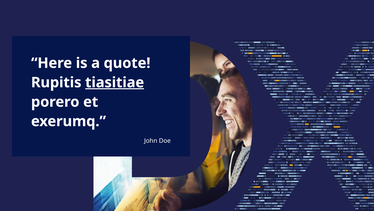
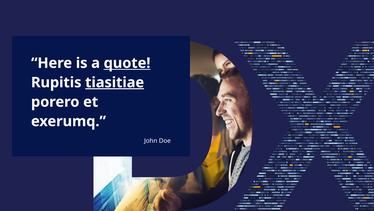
quote underline: none -> present (127, 63)
